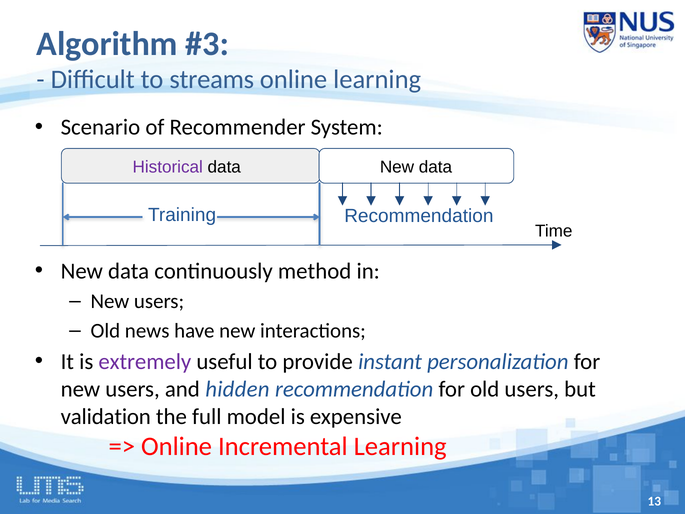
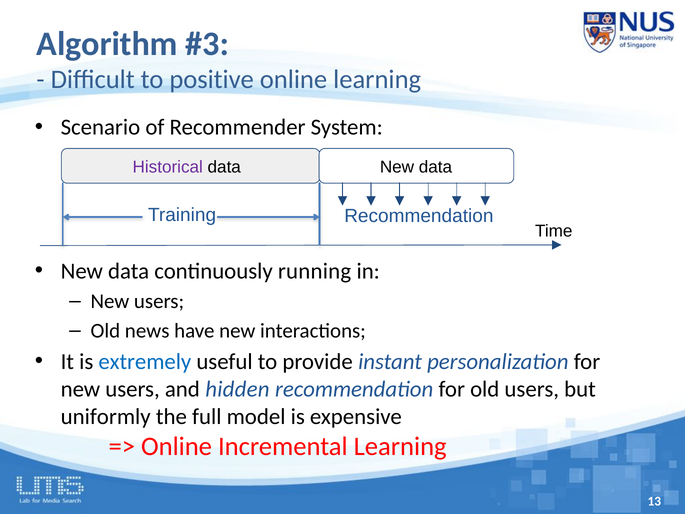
streams: streams -> positive (212, 80)
method: method -> running (315, 271)
extremely colour: purple -> blue (145, 361)
validation: validation -> uniformly (106, 416)
